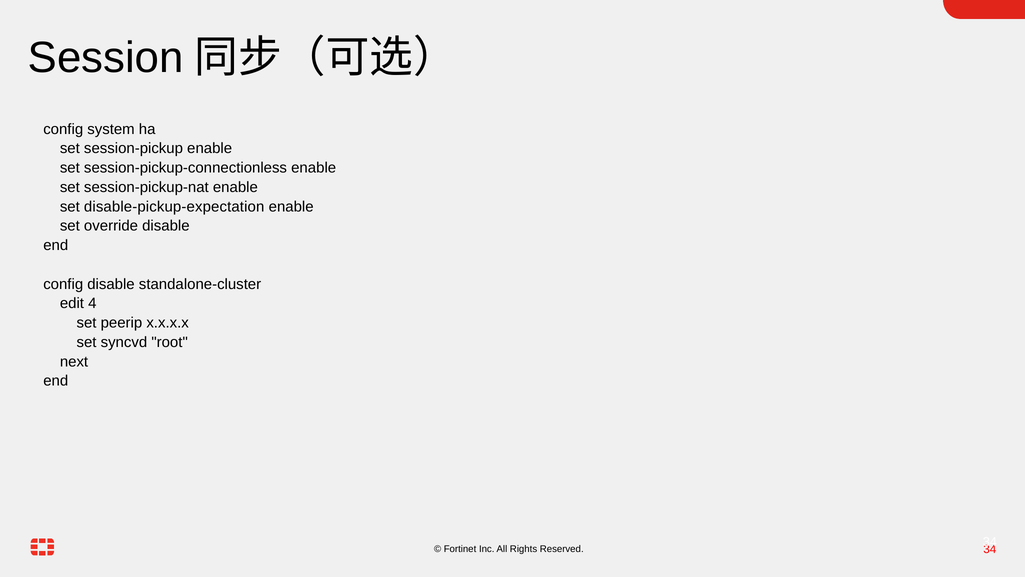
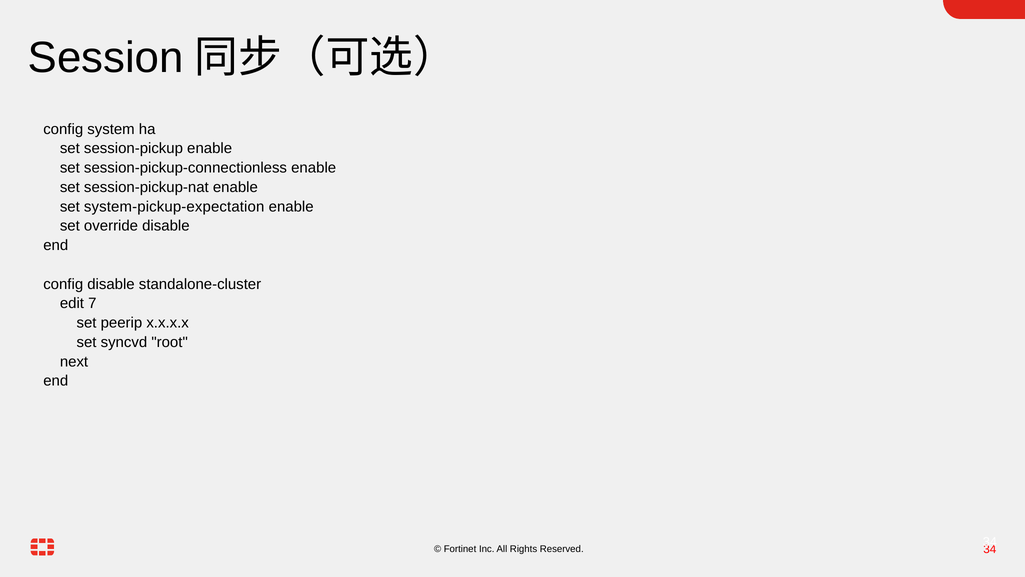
disable-pickup-expectation: disable-pickup-expectation -> system-pickup-expectation (174, 206)
4: 4 -> 7 (92, 303)
